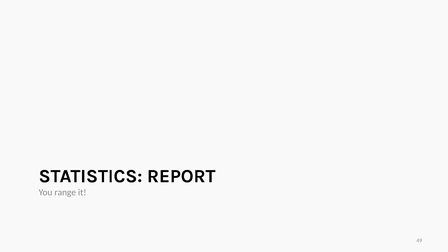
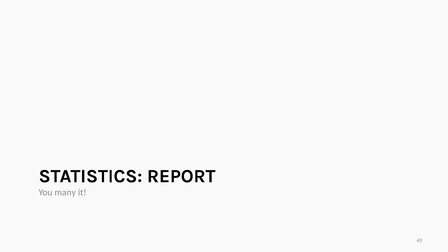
range: range -> many (65, 192)
